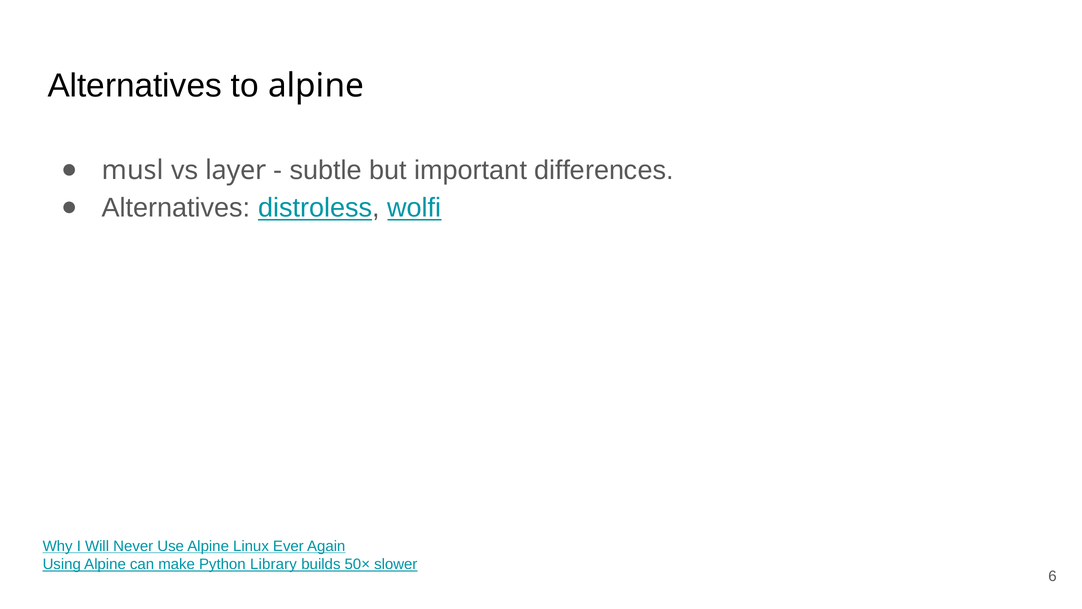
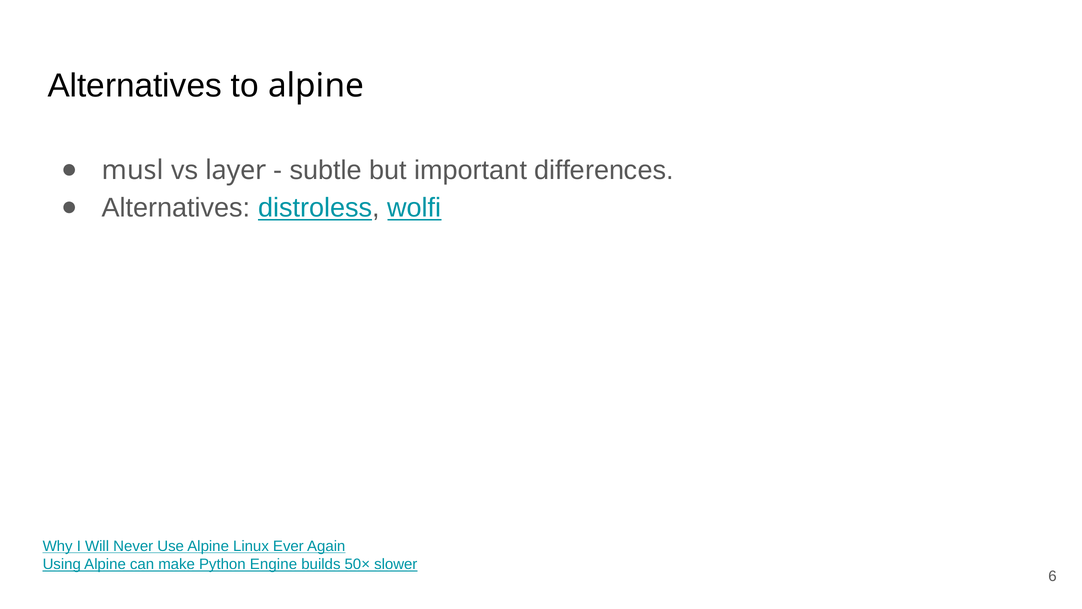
Library: Library -> Engine (273, 564)
